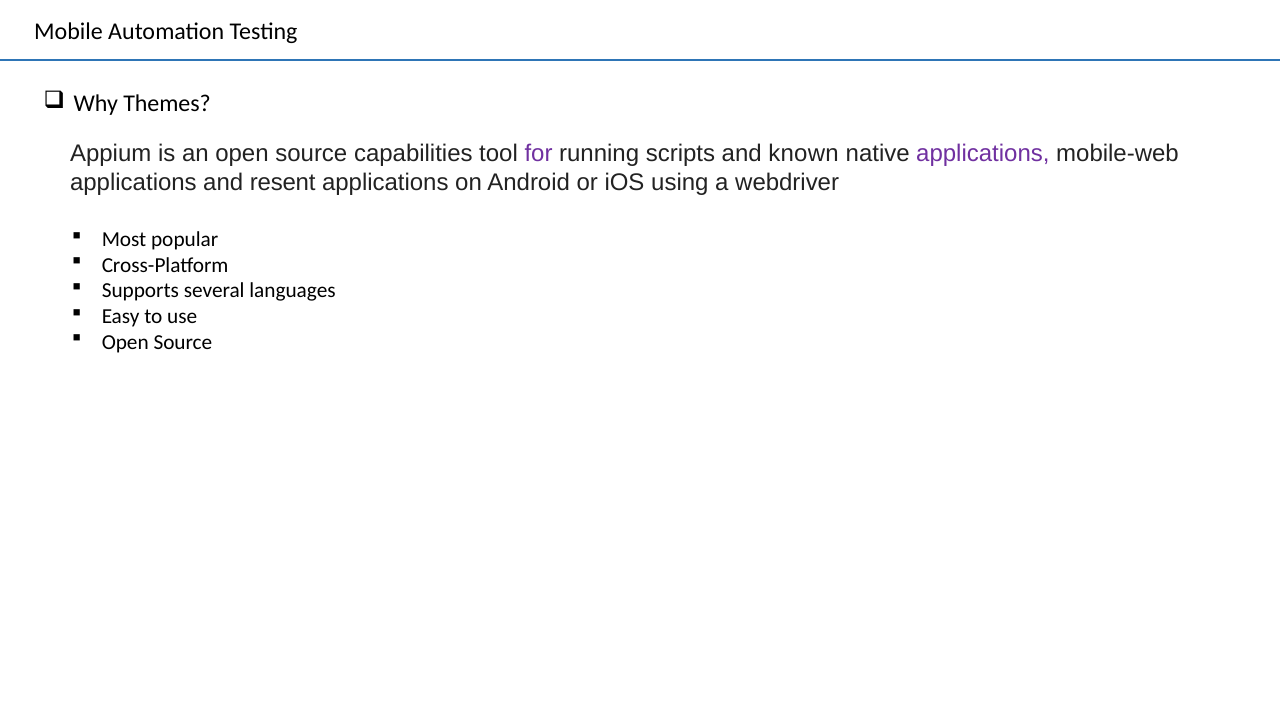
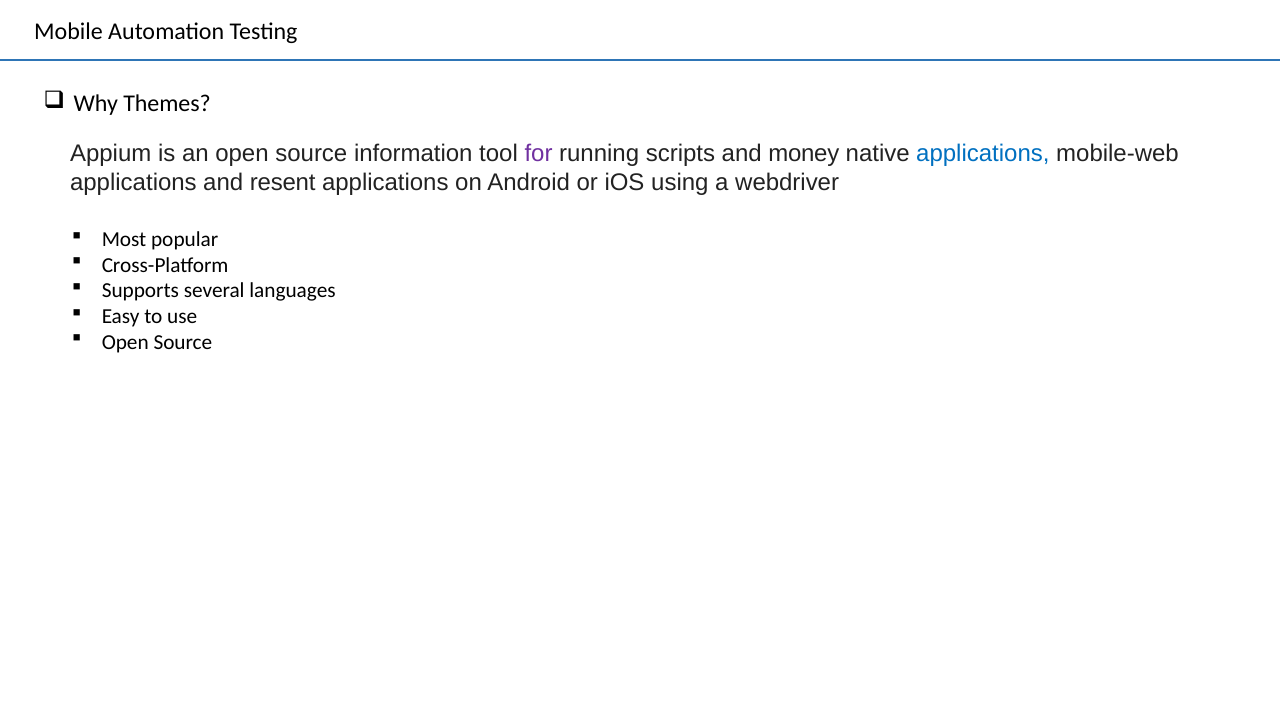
capabilities: capabilities -> information (413, 153)
known: known -> money (804, 153)
applications colour: purple -> blue (983, 153)
